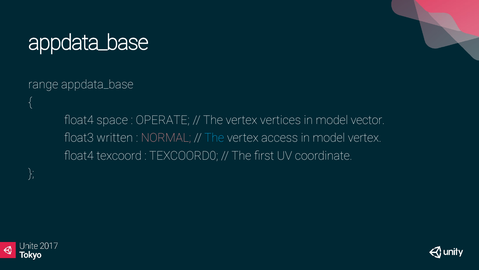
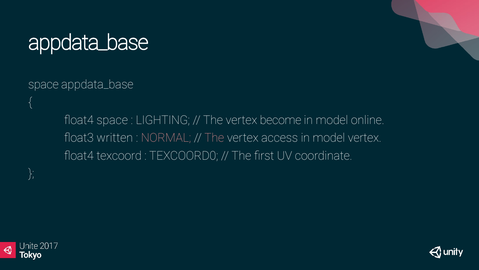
range: range -> space (43, 84)
OPERATE: OPERATE -> LIGHTING (163, 120)
vertices: vertices -> become (281, 120)
vector: vector -> online (368, 120)
The colour: light blue -> pink (214, 138)
